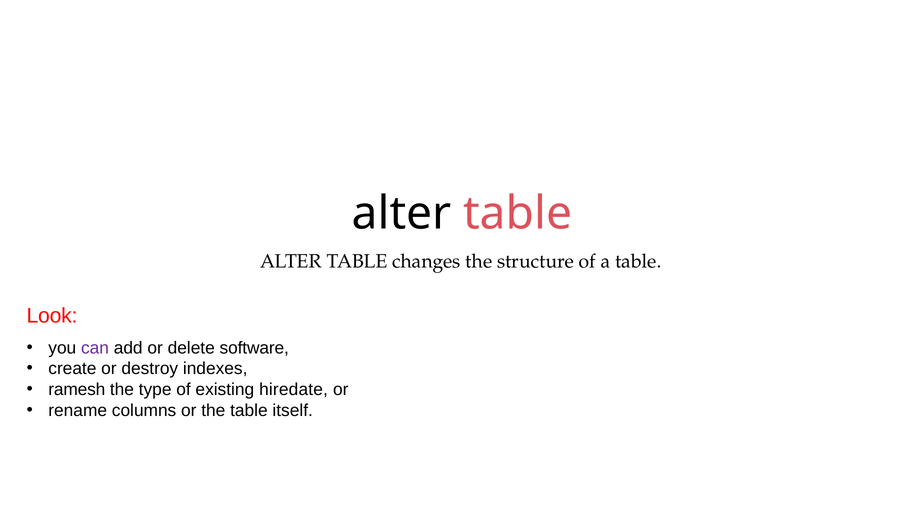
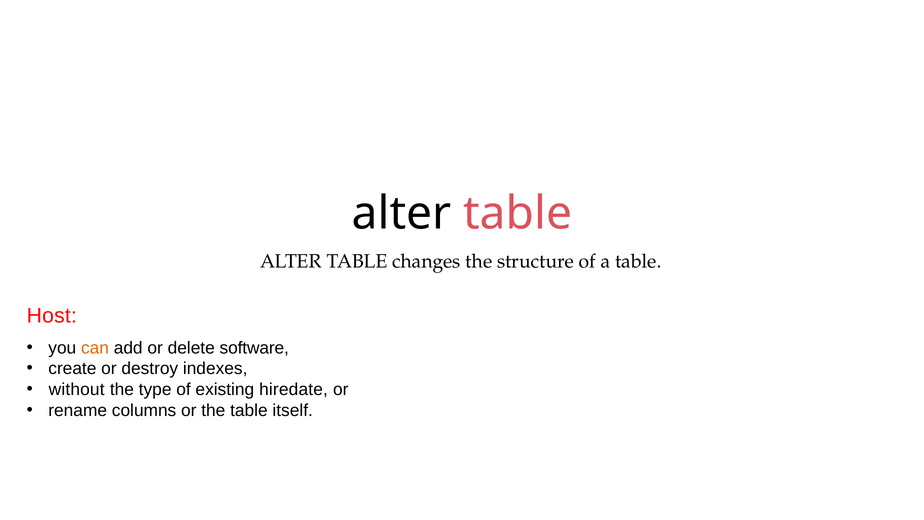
Look: Look -> Host (52, 316)
can colour: purple -> orange (95, 348)
ramesh: ramesh -> without (77, 389)
